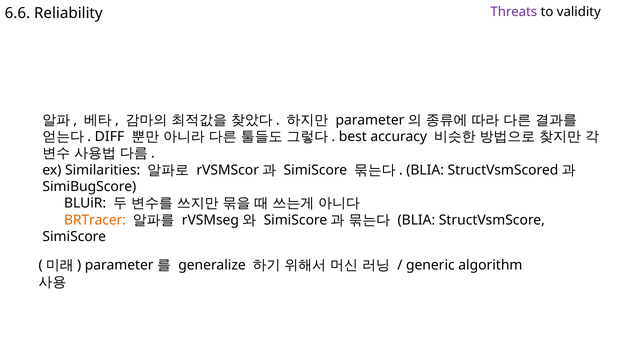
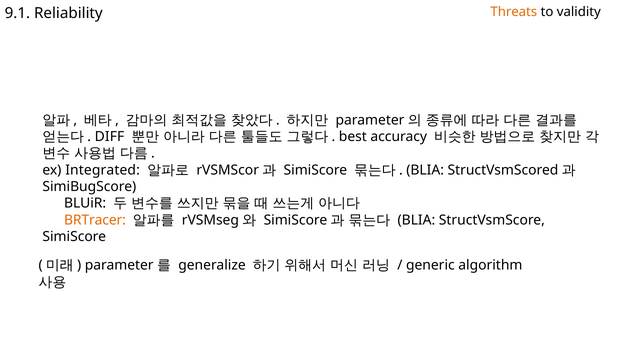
Threats colour: purple -> orange (514, 12)
6.6: 6.6 -> 9.1 (17, 13)
Similarities: Similarities -> Integrated (103, 170)
